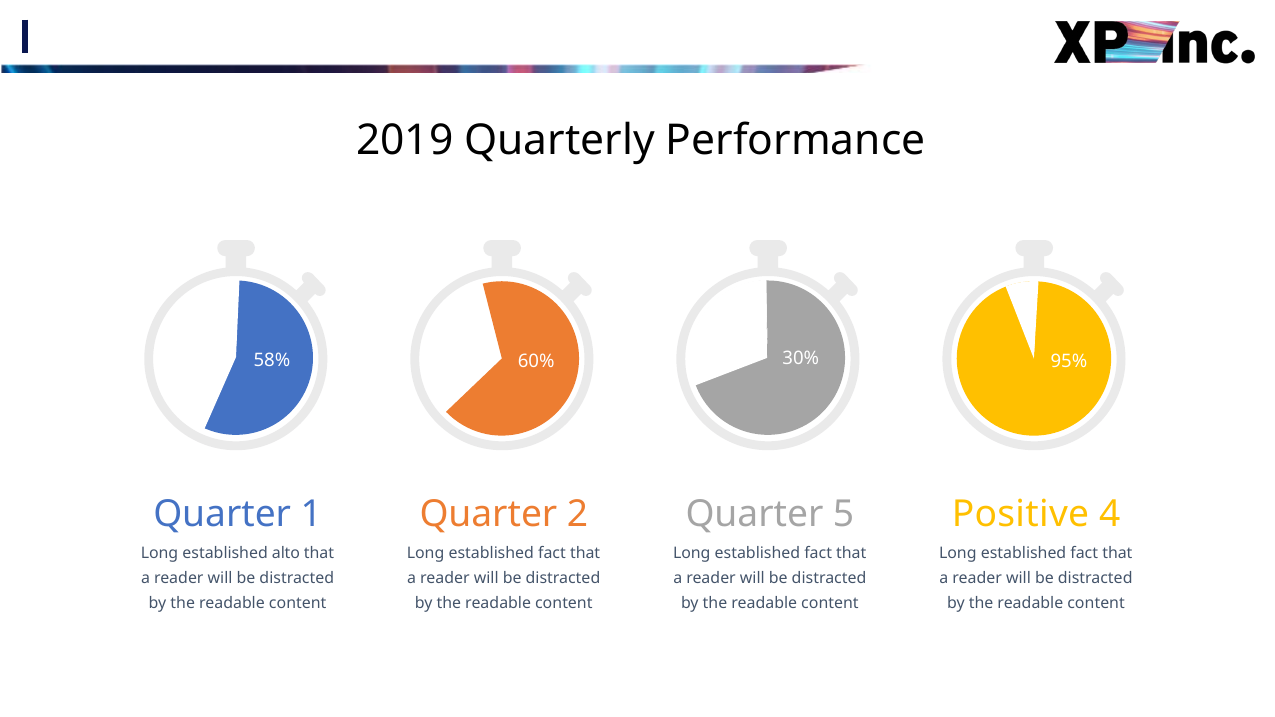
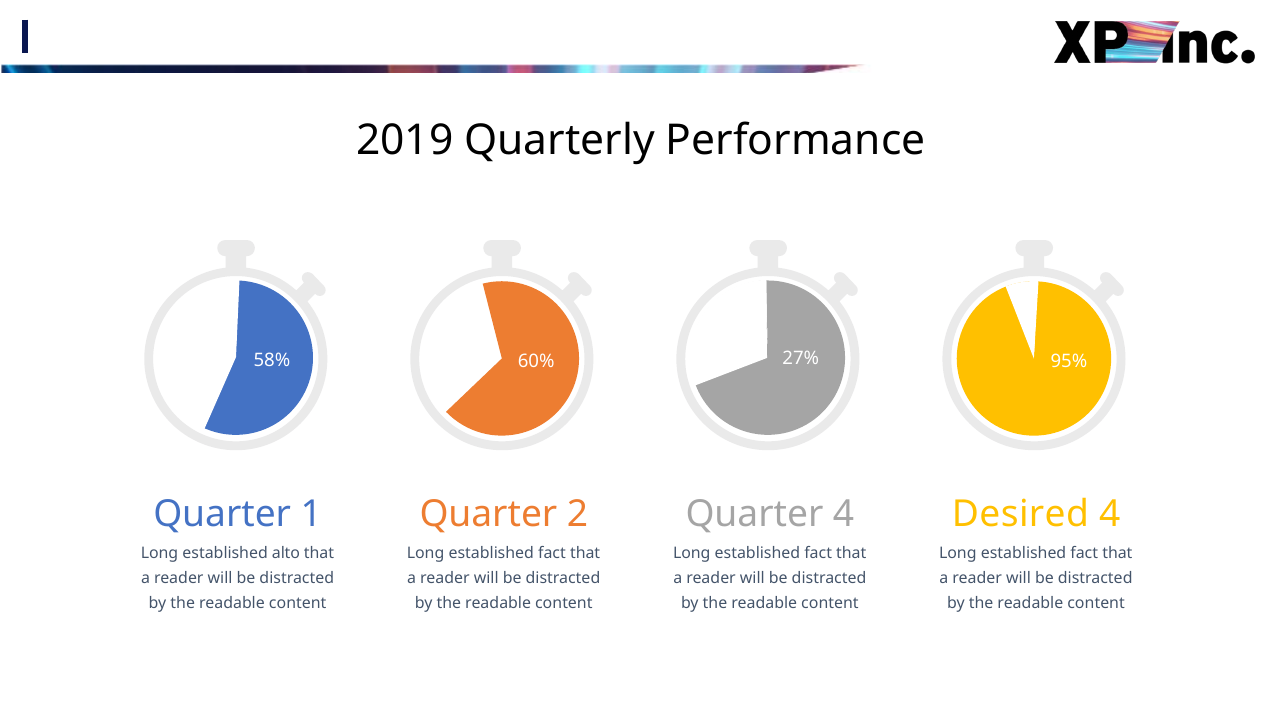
30%: 30% -> 27% (801, 358)
Quarter 5: 5 -> 4 (844, 514)
Positive: Positive -> Desired (1020, 514)
